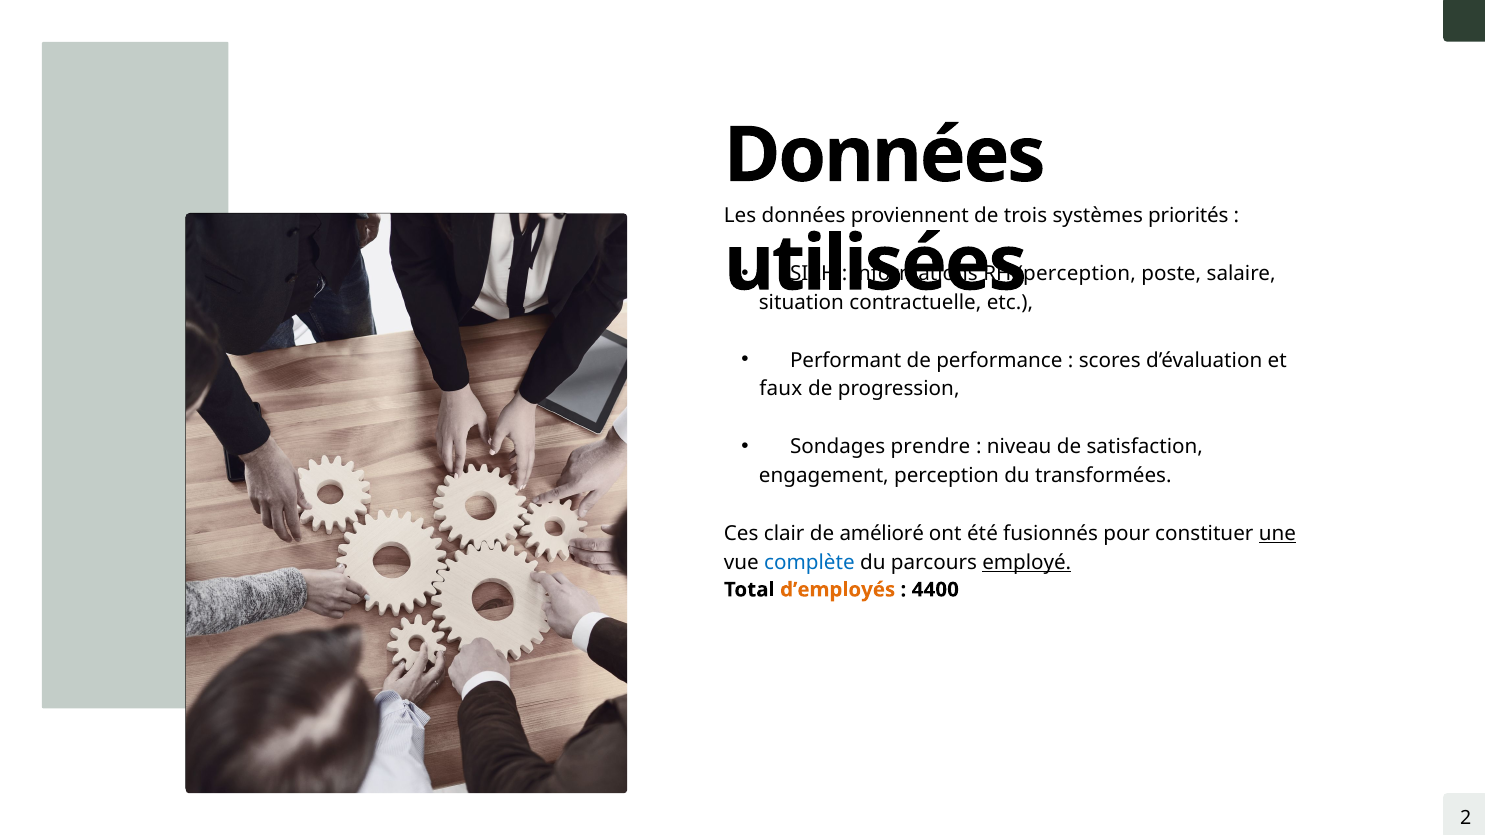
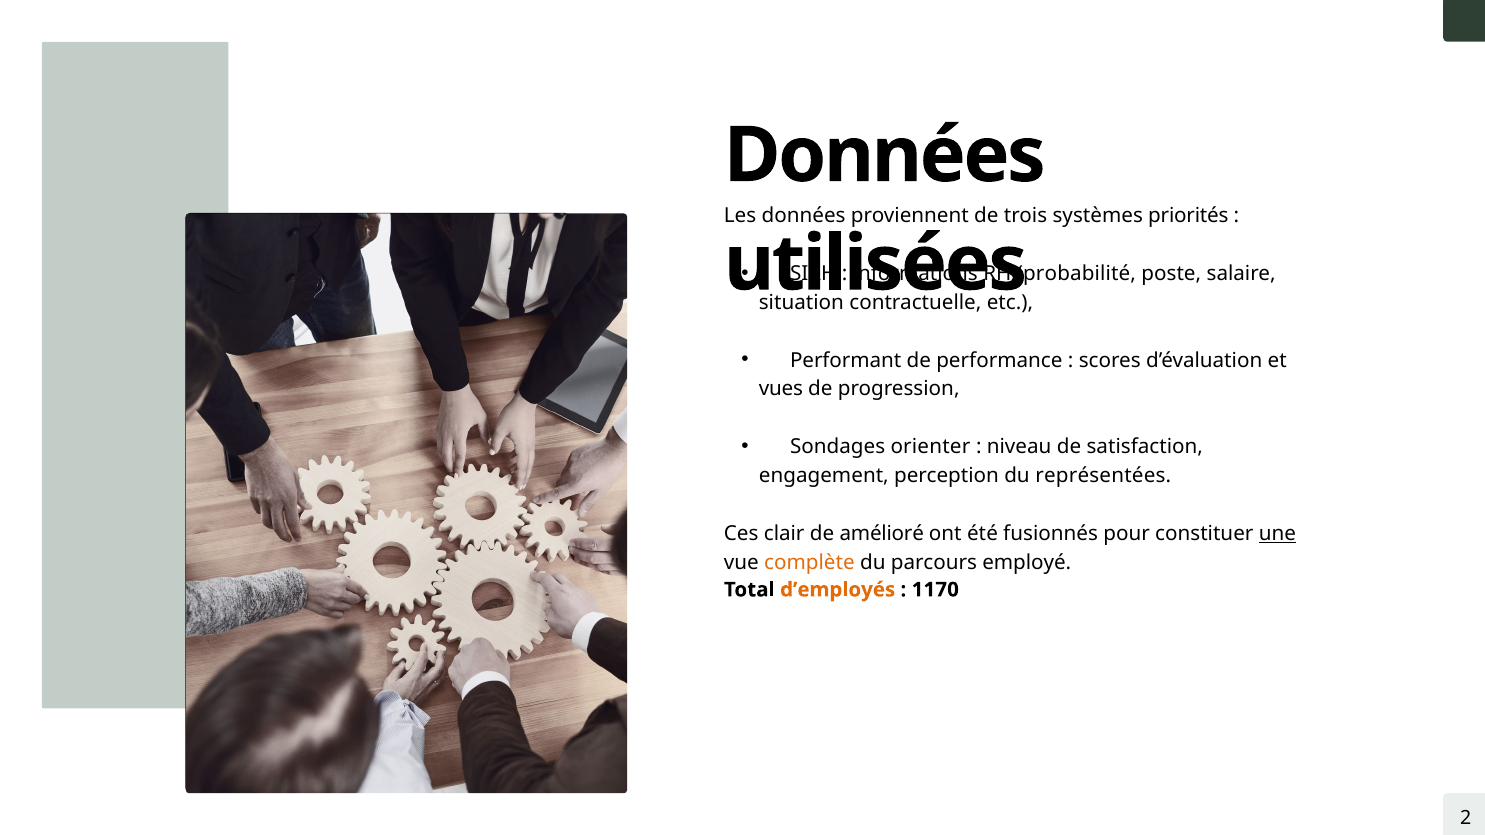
perception: perception -> probabilité (1076, 274)
faux: faux -> vues (781, 389)
prendre: prendre -> orienter (930, 447)
transformées: transformées -> représentées (1103, 476)
complète colour: blue -> orange (809, 563)
employé underline: present -> none (1027, 563)
4400: 4400 -> 1170 (935, 590)
